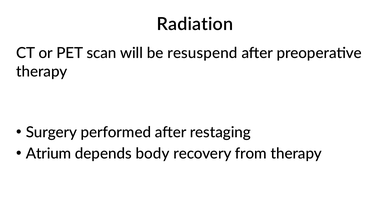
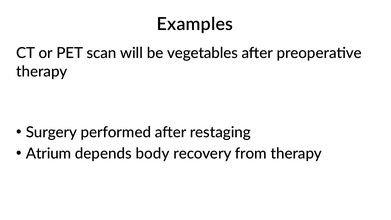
Radiation: Radiation -> Examples (195, 24)
resuspend: resuspend -> vegetables (203, 53)
